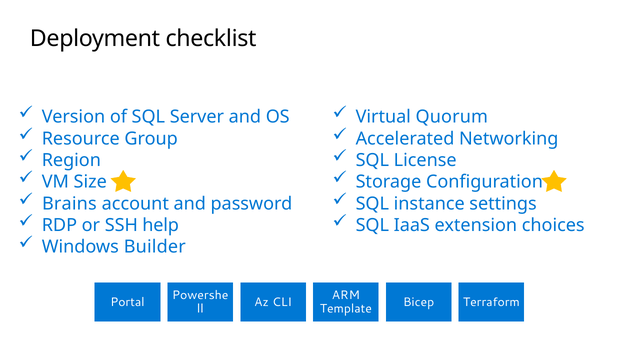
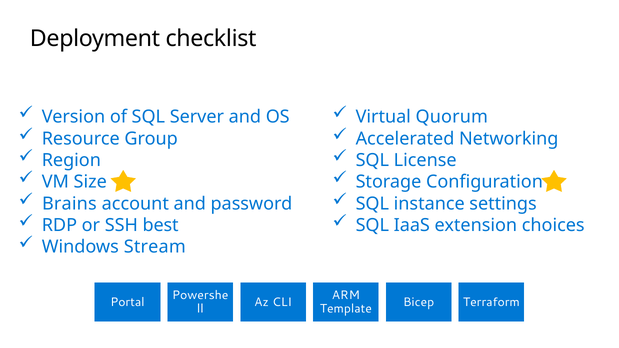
help: help -> best (161, 225)
Builder: Builder -> Stream (155, 247)
